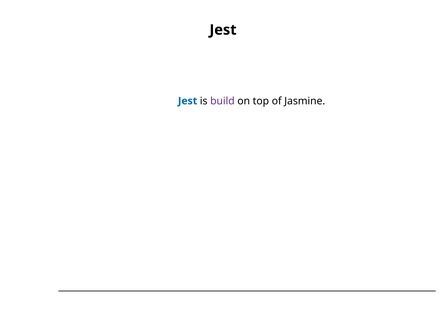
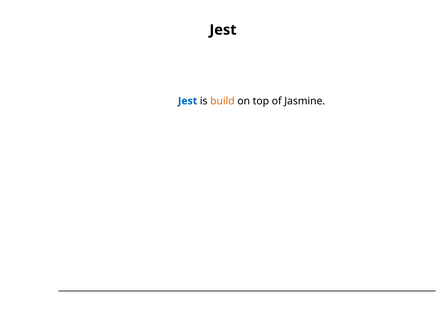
build colour: purple -> orange (222, 101)
